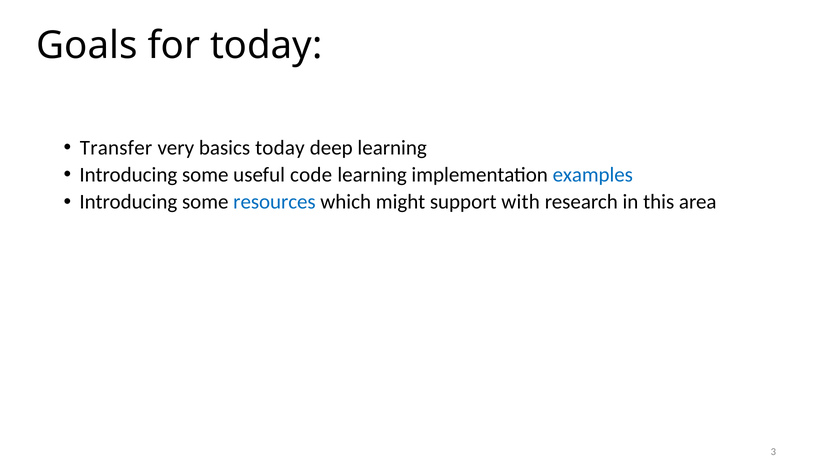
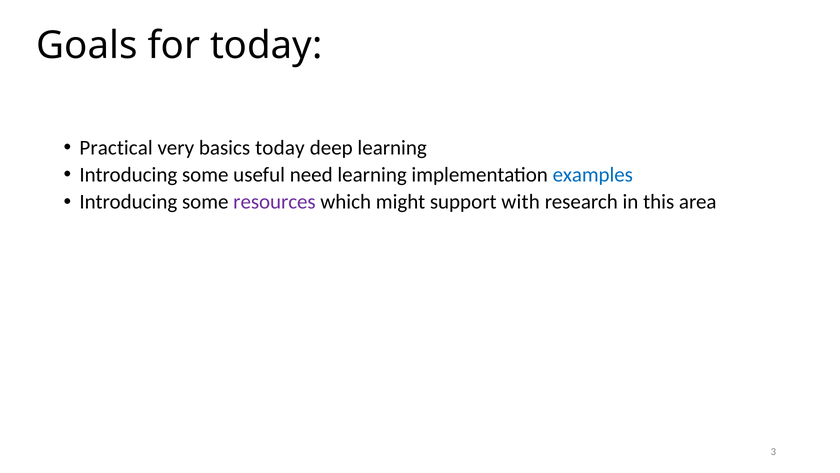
Transfer: Transfer -> Practical (116, 148)
code: code -> need (311, 175)
resources colour: blue -> purple (274, 202)
